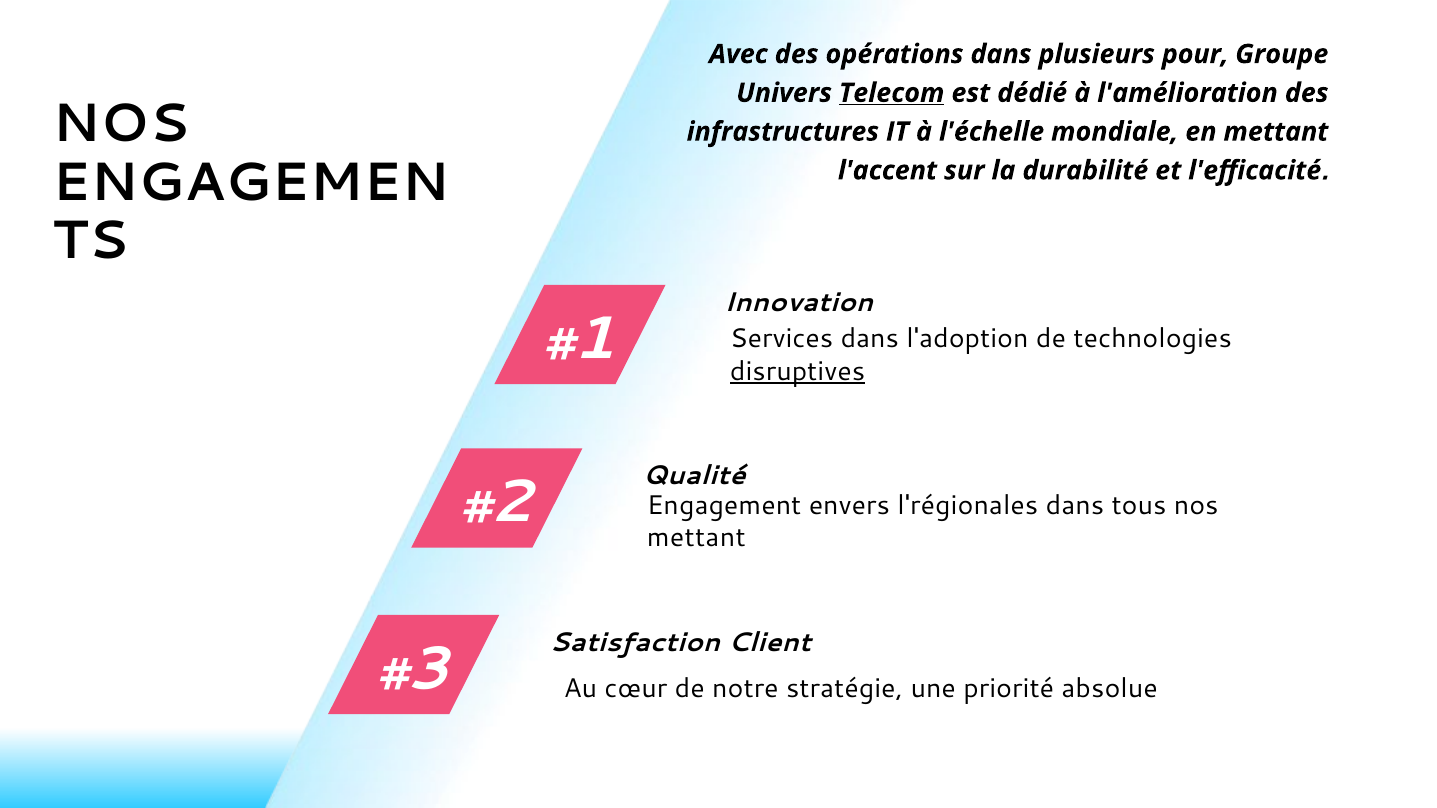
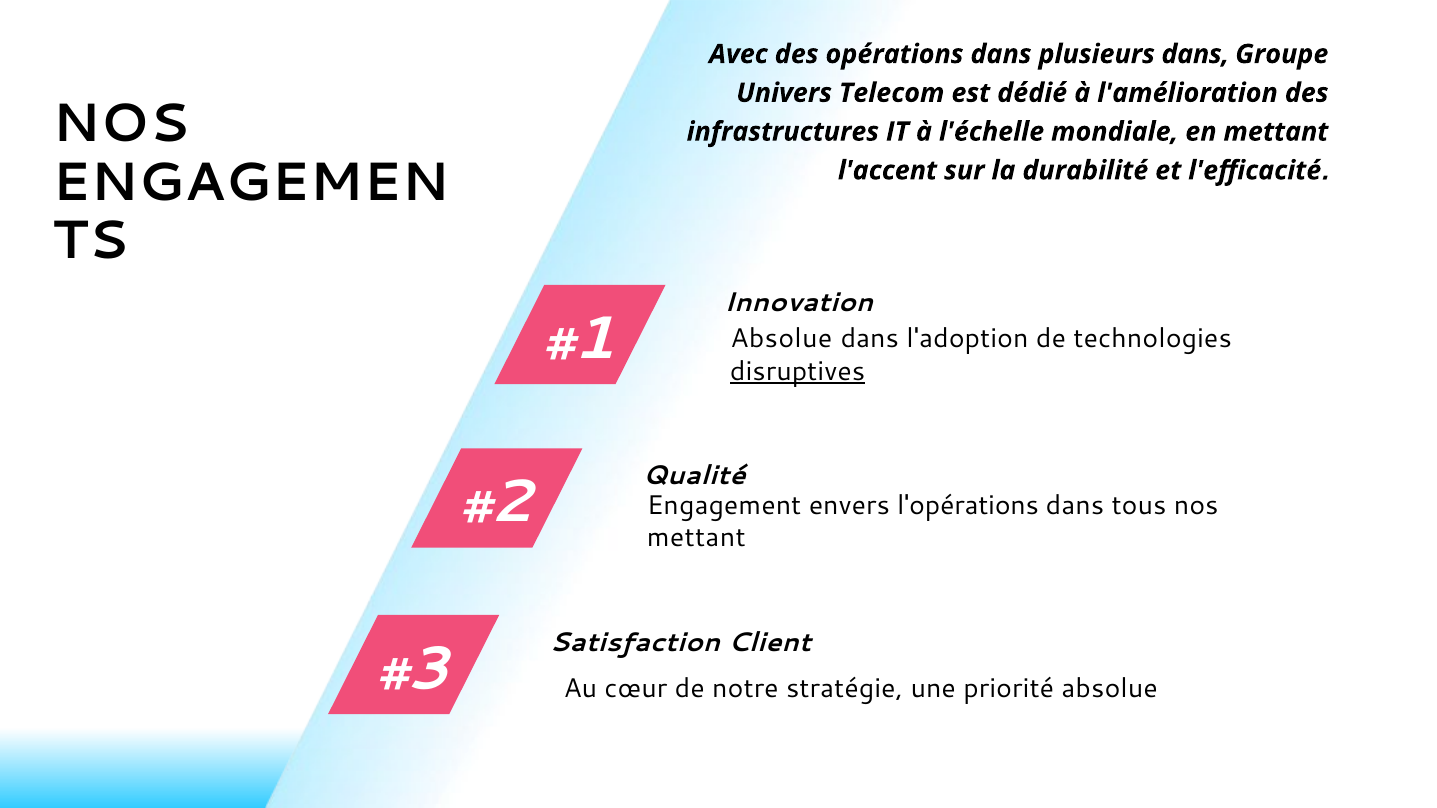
plusieurs pour: pour -> dans (1195, 54)
Telecom underline: present -> none (892, 93)
Services: Services -> Absolue (781, 339)
l'régionales: l'régionales -> l'opérations (968, 506)
